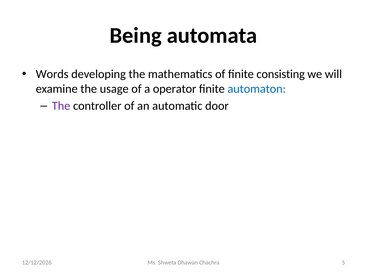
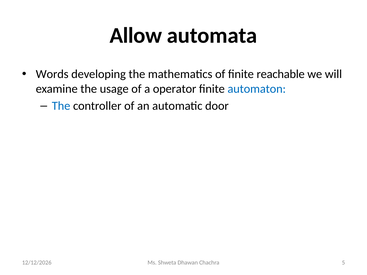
Being: Being -> Allow (136, 36)
consisting: consisting -> reachable (281, 74)
The colour: purple -> blue (61, 106)
